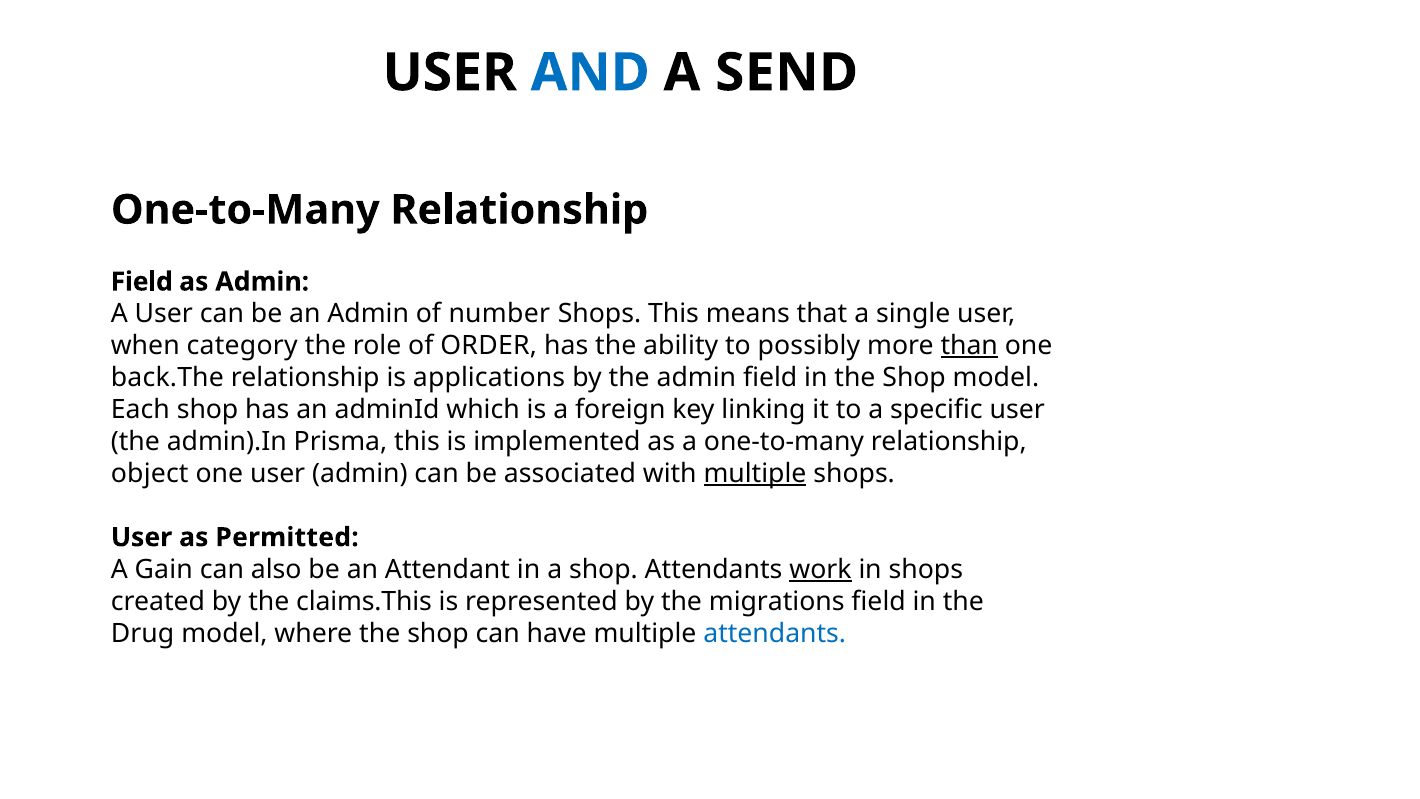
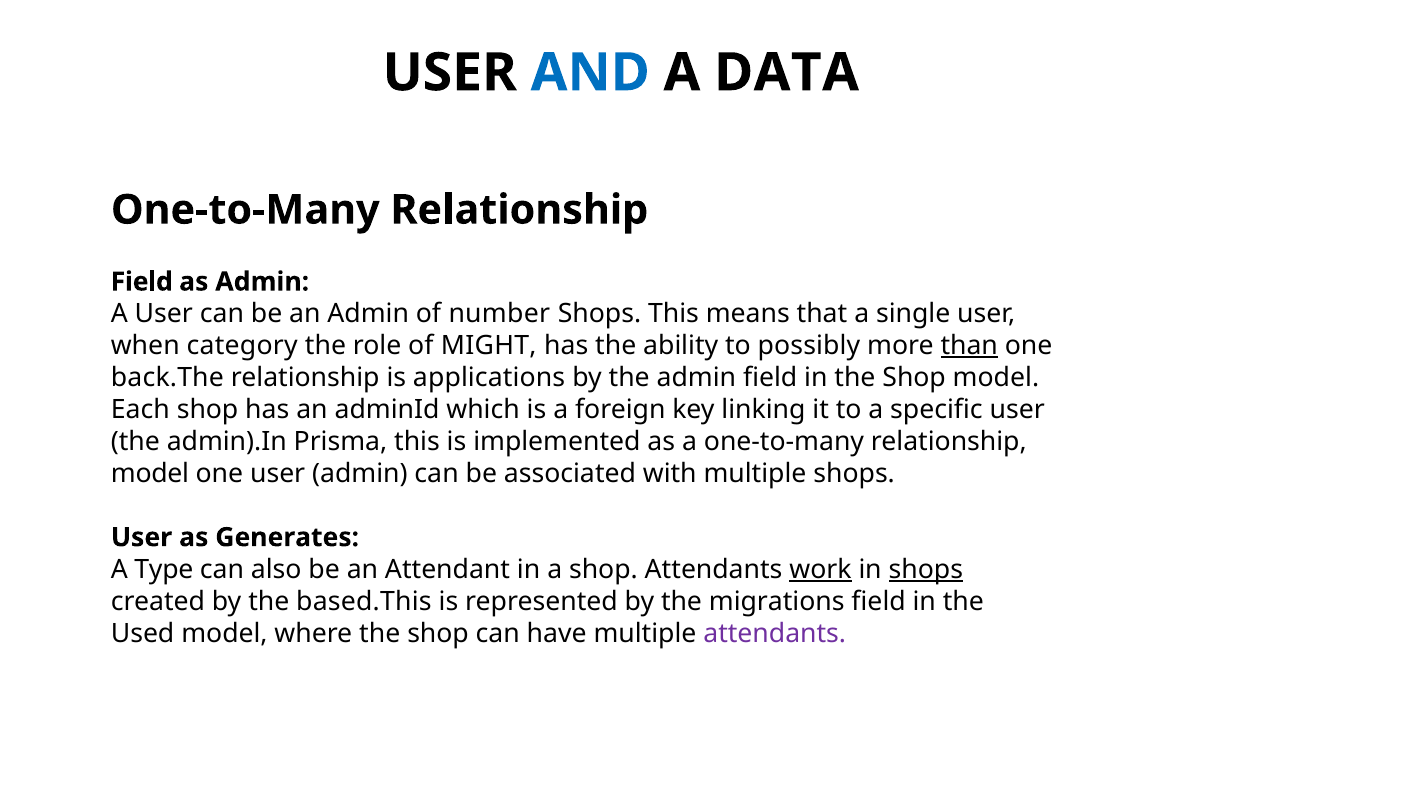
SEND: SEND -> DATA (787, 73)
ORDER: ORDER -> MIGHT (489, 346)
object: object -> model (150, 473)
multiple underline: present -> none (755, 473)
Permitted: Permitted -> Generates (287, 537)
Gain: Gain -> Type (164, 569)
shops underline: none -> present (926, 569)
claims.This: claims.This -> based.This (364, 601)
Drug: Drug -> Used (143, 633)
attendants colour: blue -> purple (775, 633)
